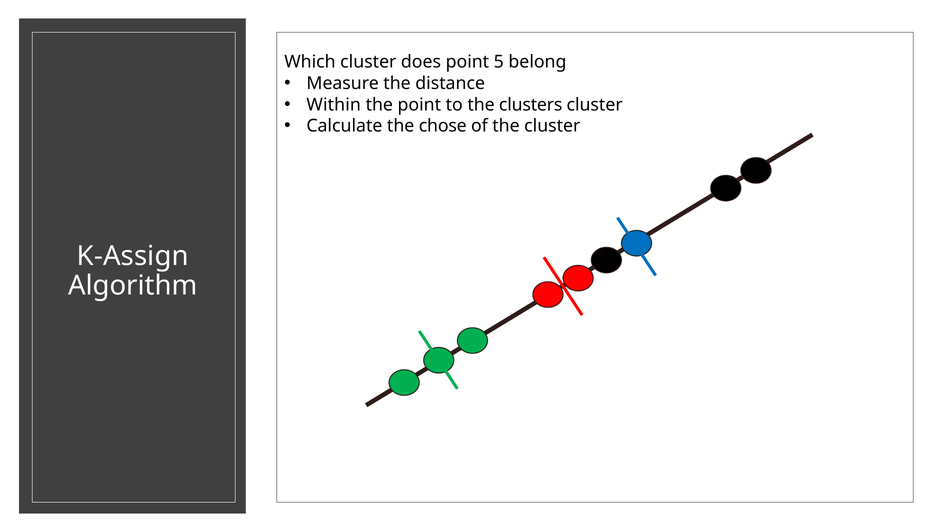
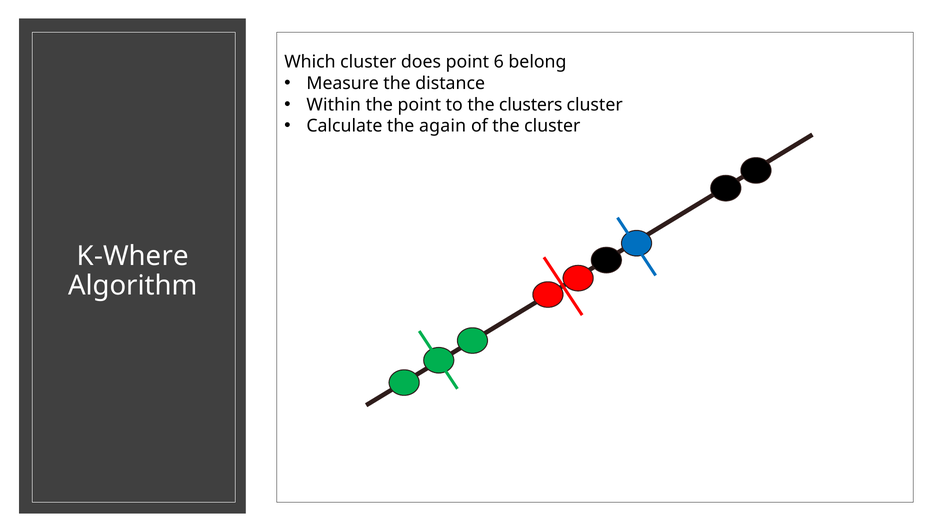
5: 5 -> 6 (499, 62)
chose: chose -> again (443, 126)
K-Assign: K-Assign -> K-Where (133, 256)
